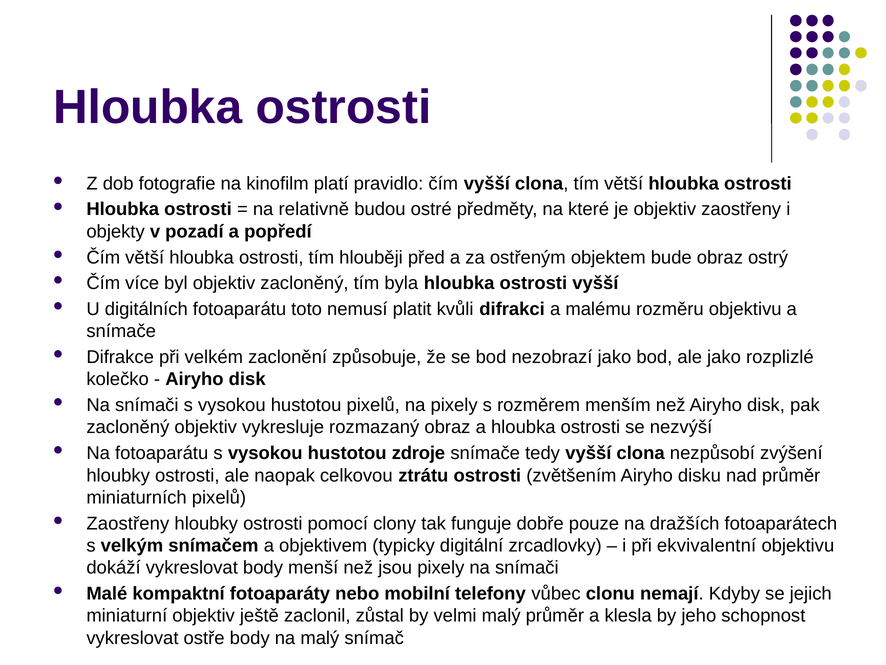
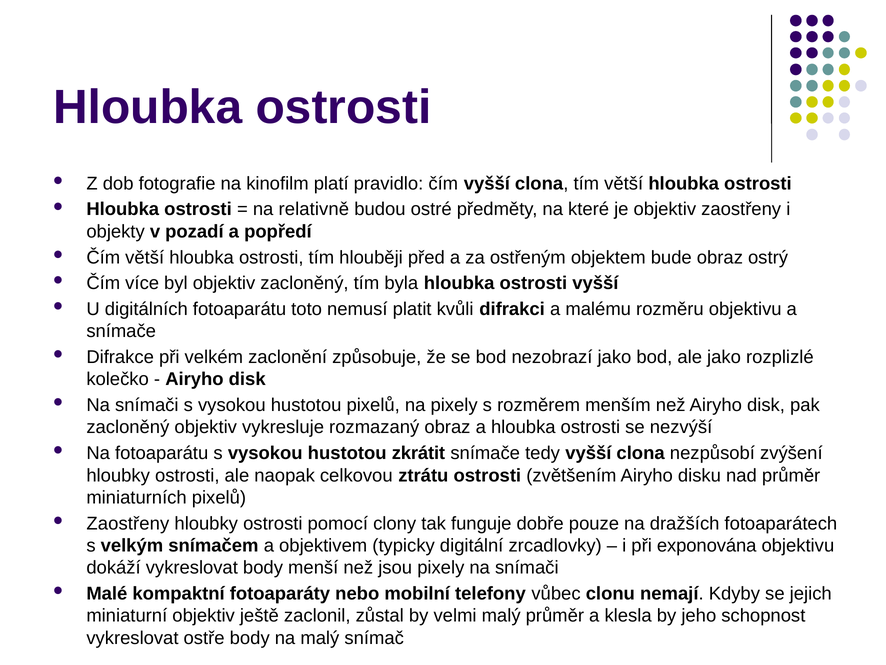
zdroje: zdroje -> zkrátit (418, 453)
ekvivalentní: ekvivalentní -> exponována (707, 545)
